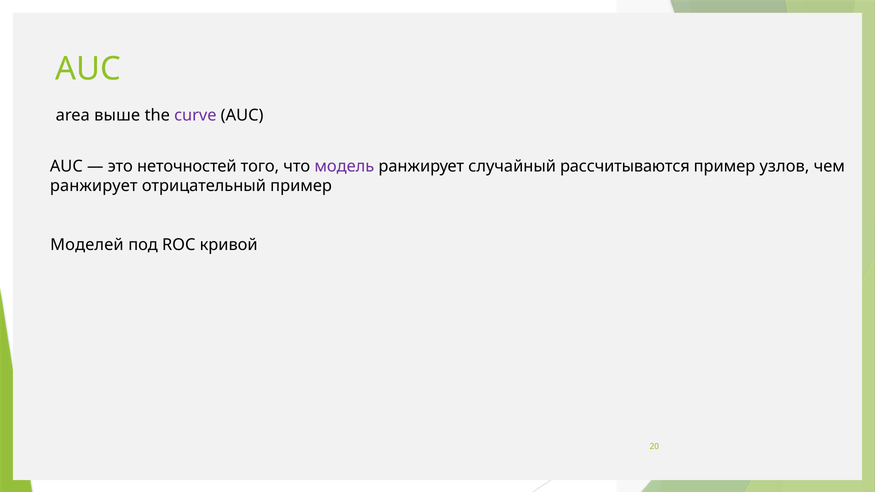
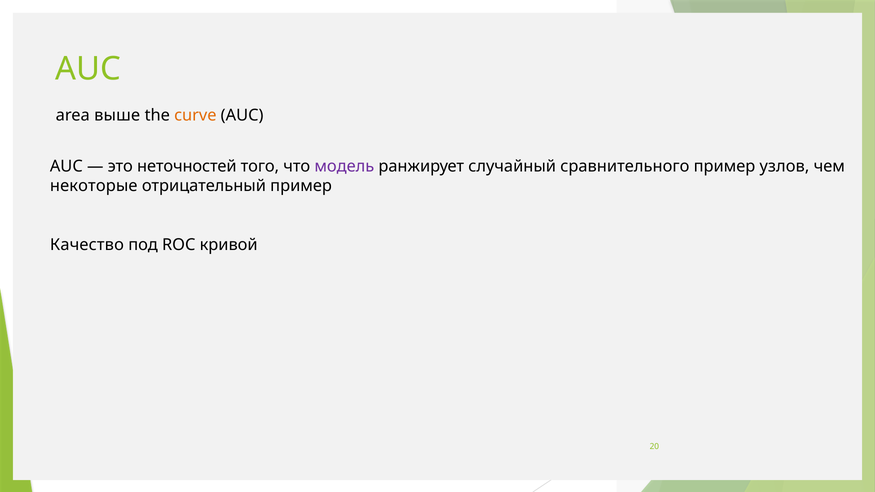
curve colour: purple -> orange (195, 115)
рассчитываются: рассчитываются -> сравнительного (625, 166)
ранжирует: ранжирует -> некоторые (94, 186)
Моделей: Моделей -> Качество (87, 245)
